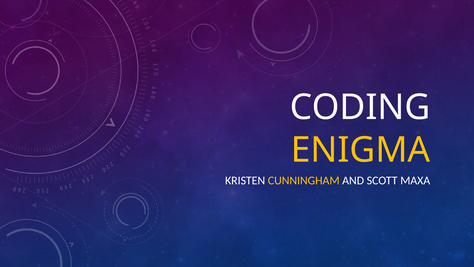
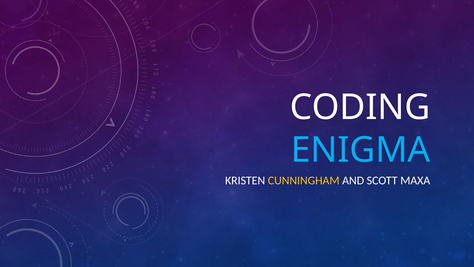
ENIGMA colour: yellow -> light blue (361, 150)
